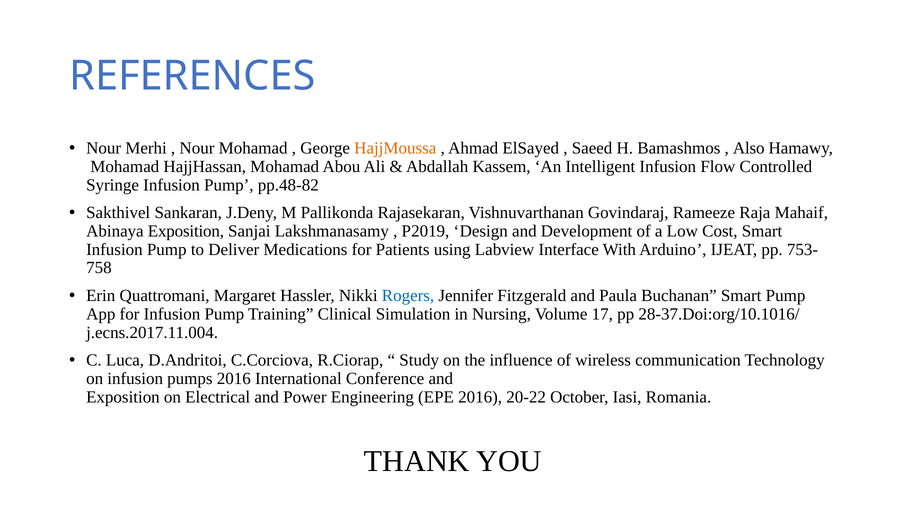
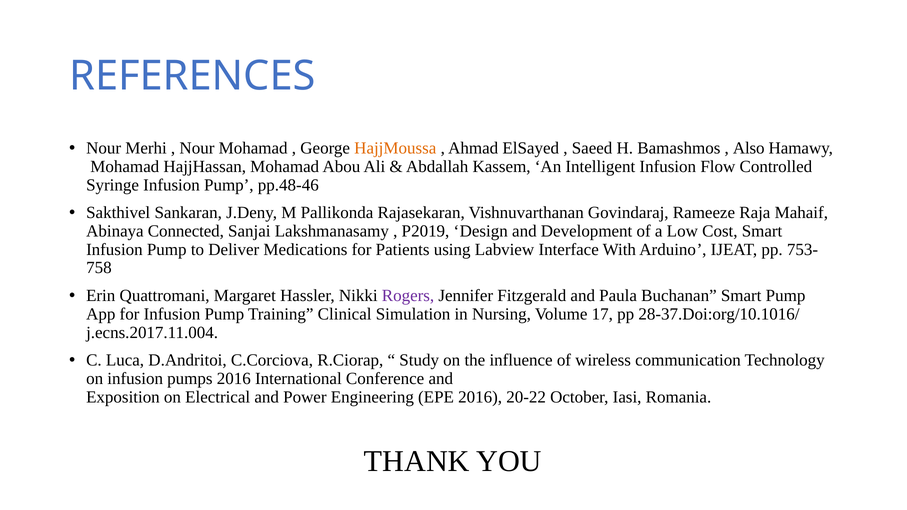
pp.48-82: pp.48-82 -> pp.48-46 (288, 185)
Abinaya Exposition: Exposition -> Connected (186, 231)
Rogers colour: blue -> purple (408, 296)
